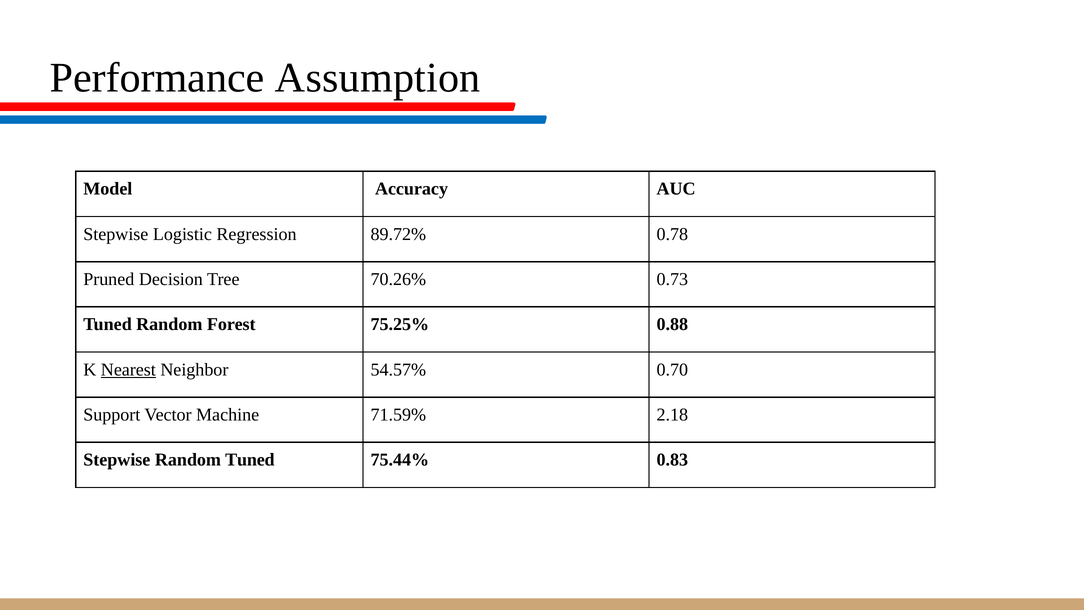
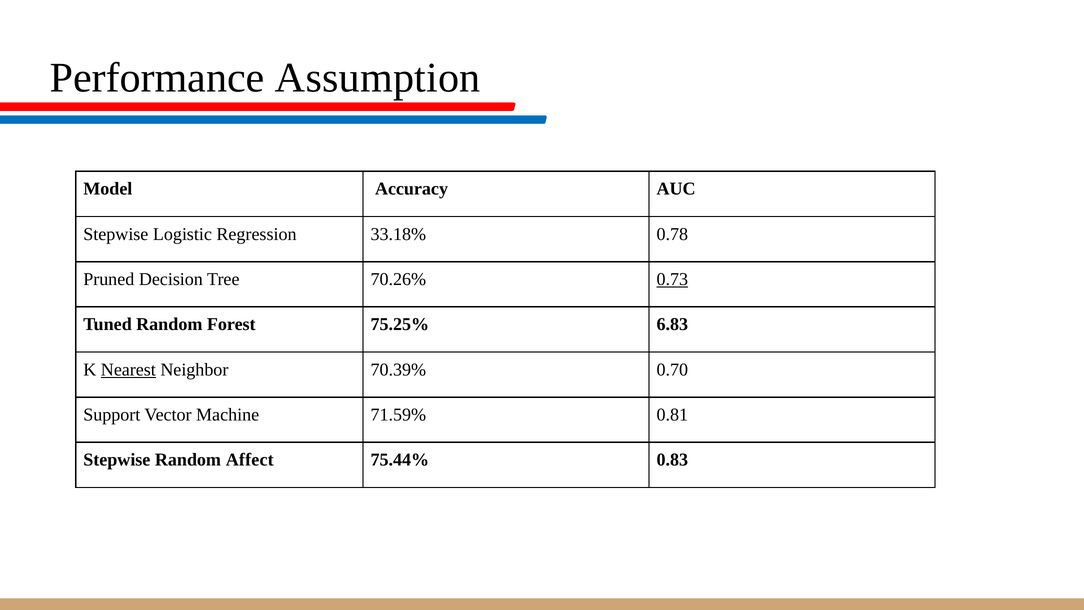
89.72%: 89.72% -> 33.18% (398, 234)
0.73 underline: none -> present (672, 279)
0.88: 0.88 -> 6.83 (672, 324)
54.57%: 54.57% -> 70.39% (398, 370)
2.18: 2.18 -> 0.81 (672, 415)
Random Tuned: Tuned -> Affect (250, 460)
